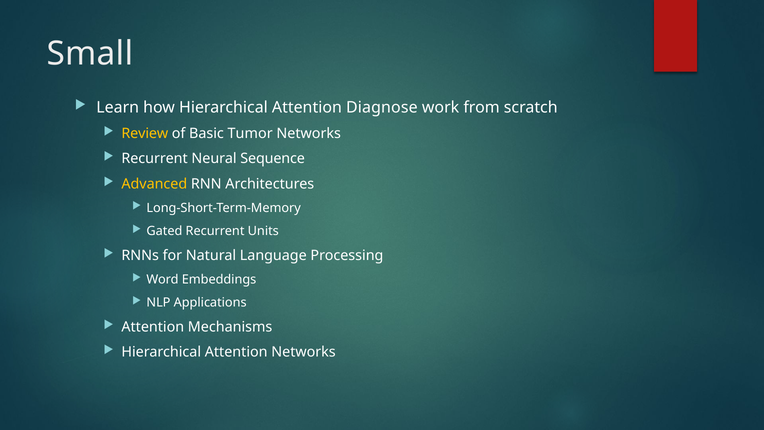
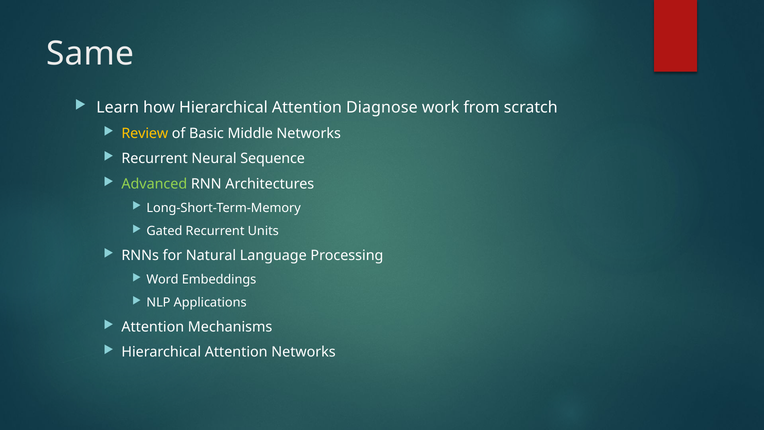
Small: Small -> Same (90, 54)
Tumor: Tumor -> Middle (250, 133)
Advanced colour: yellow -> light green (154, 184)
